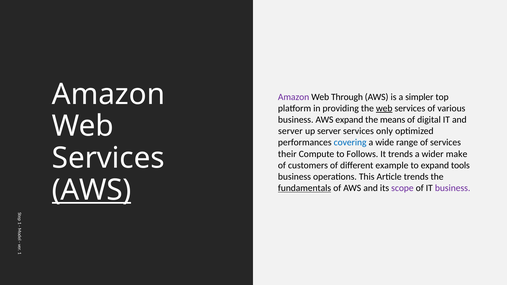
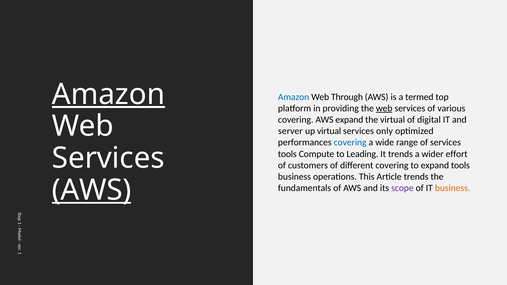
Amazon underline: none -> present (108, 94)
Amazon colour: purple -> blue (294, 97)
simpler: simpler -> termed (419, 97)
business: business -> covering (296, 120)
the means: means -> virtual (393, 120)
up server: server -> virtual (329, 131)
their: their -> tools (287, 154)
Follows: Follows -> Leading (362, 154)
make: make -> effort (457, 154)
different example: example -> covering (392, 165)
fundamentals underline: present -> none (305, 188)
business colour: purple -> orange (453, 188)
